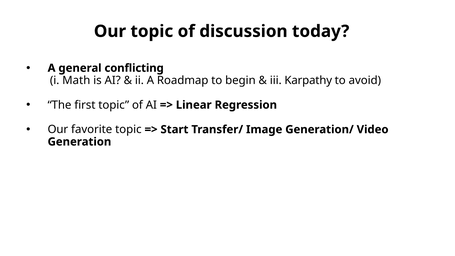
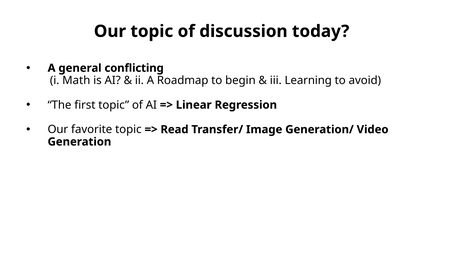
Karpathy: Karpathy -> Learning (308, 80)
Start: Start -> Read (174, 129)
